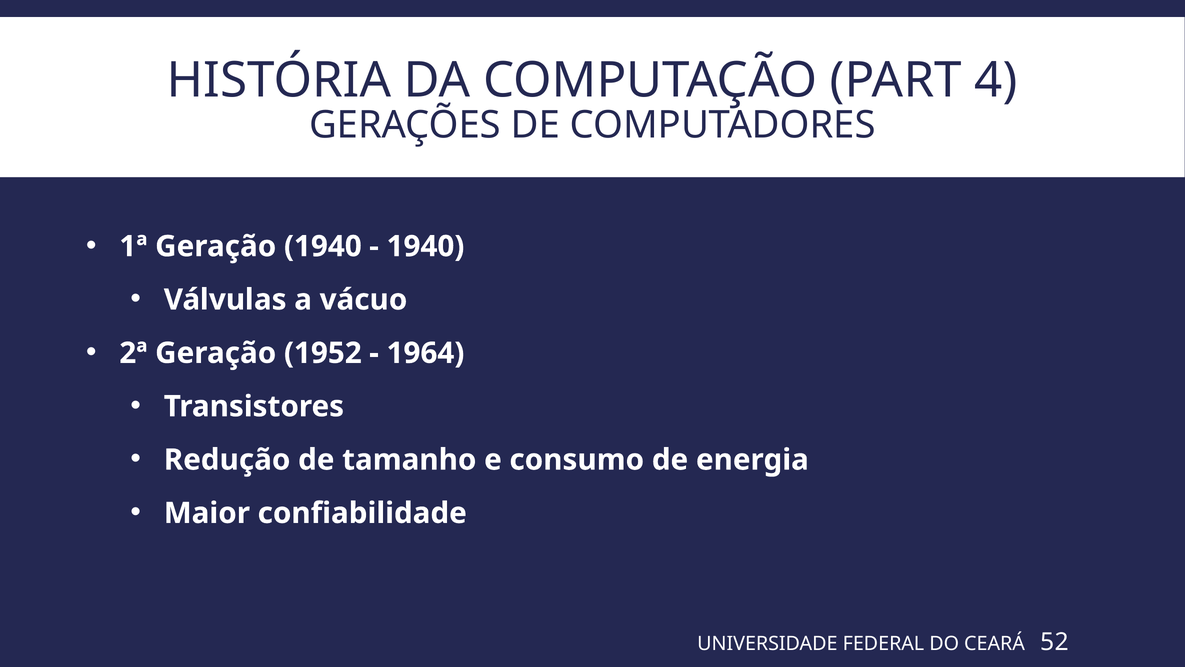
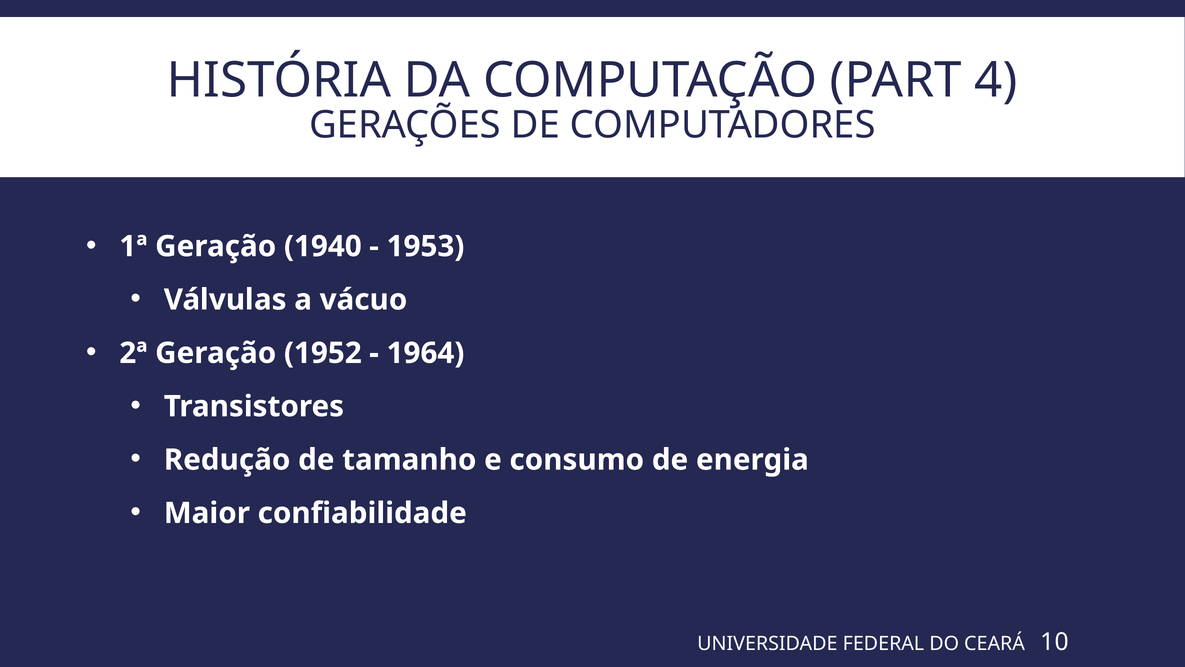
1940: 1940 -> 1953 (425, 246)
52: 52 -> 10 (1055, 642)
